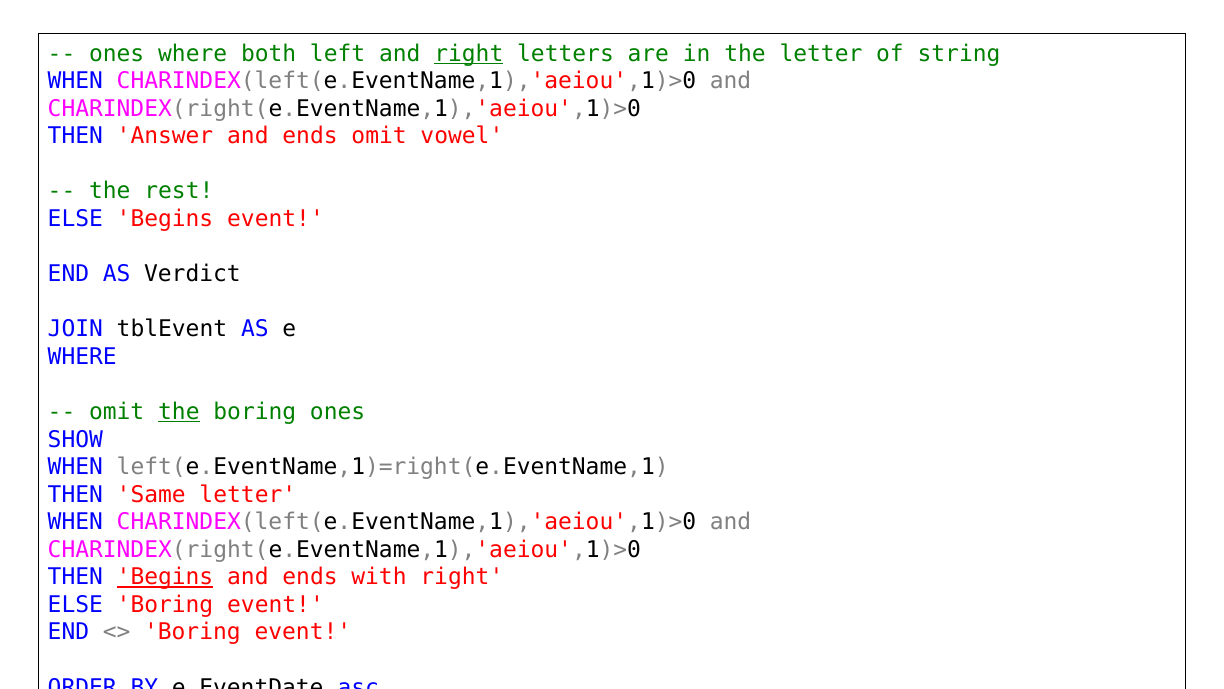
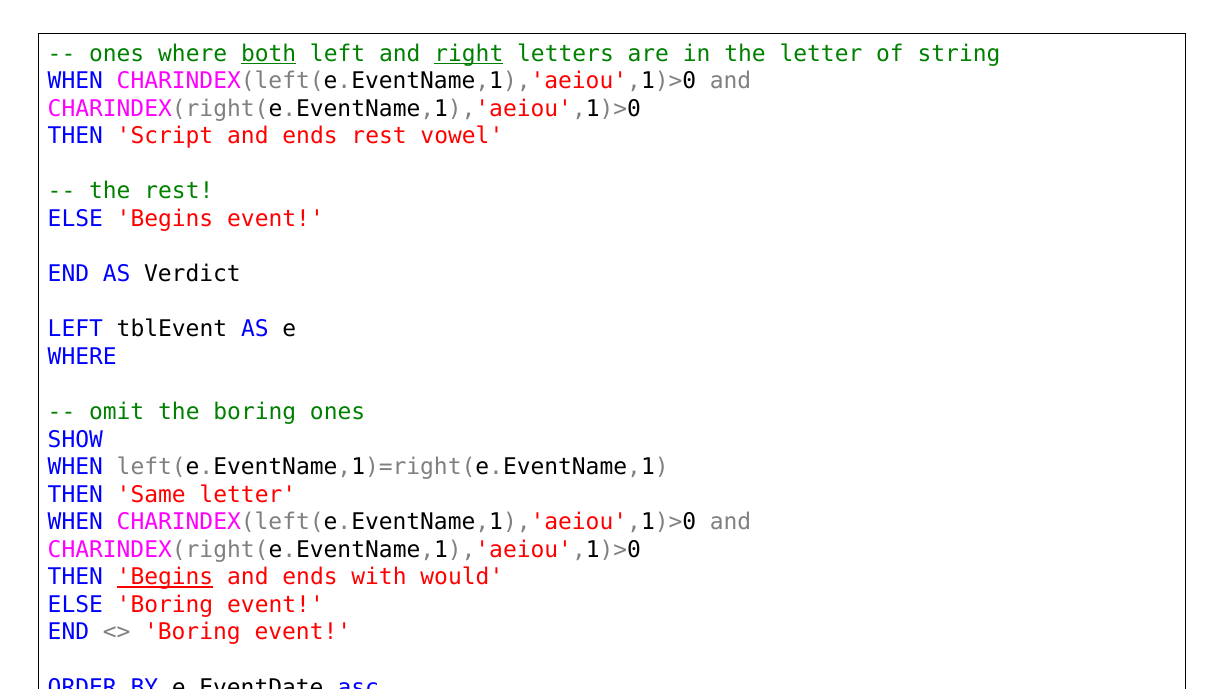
both underline: none -> present (269, 54)
Answer: Answer -> Script (165, 136)
ends omit: omit -> rest (379, 136)
JOIN: JOIN -> LEFT (75, 329)
the underline: present -> none (179, 412)
with right: right -> would (462, 577)
